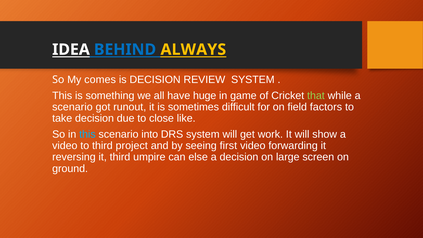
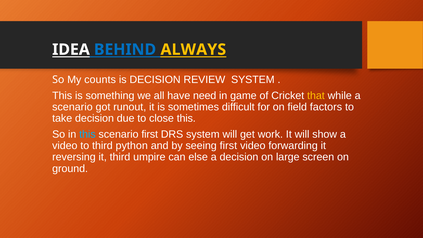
comes: comes -> counts (100, 80)
huge: huge -> need (205, 96)
that colour: light green -> yellow (316, 96)
close like: like -> this (186, 118)
scenario into: into -> first (150, 134)
project: project -> python (132, 146)
